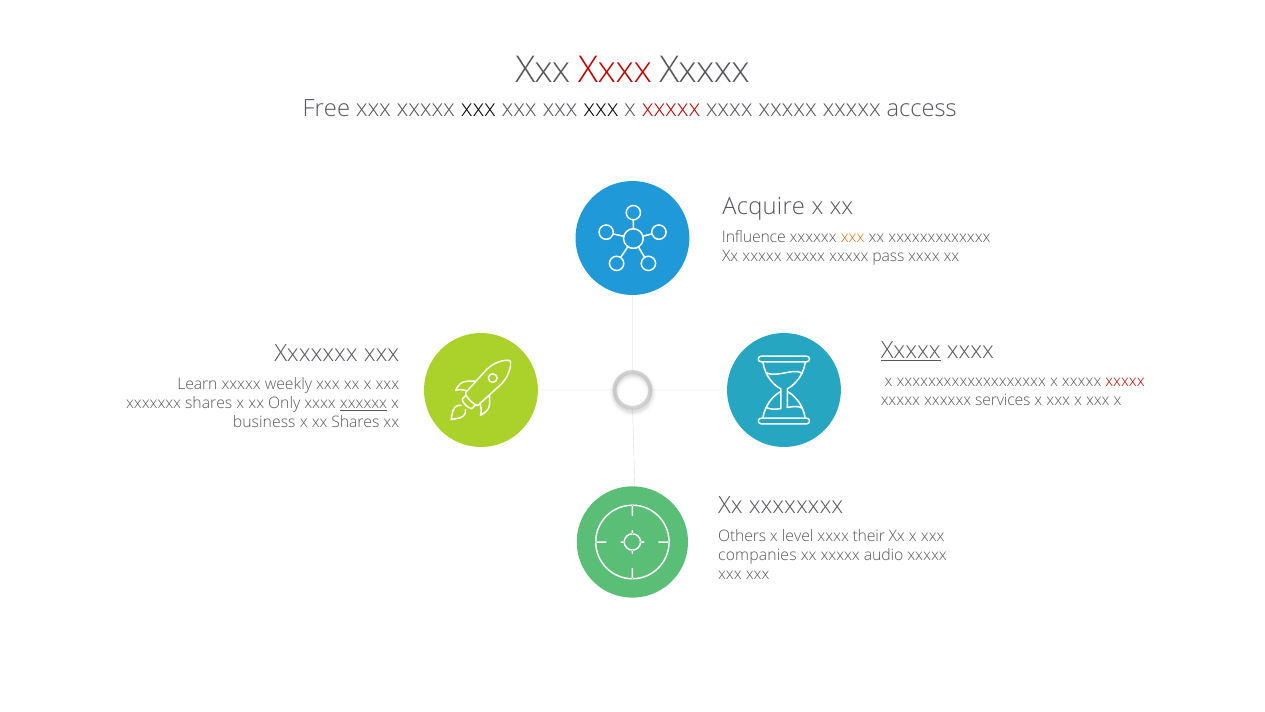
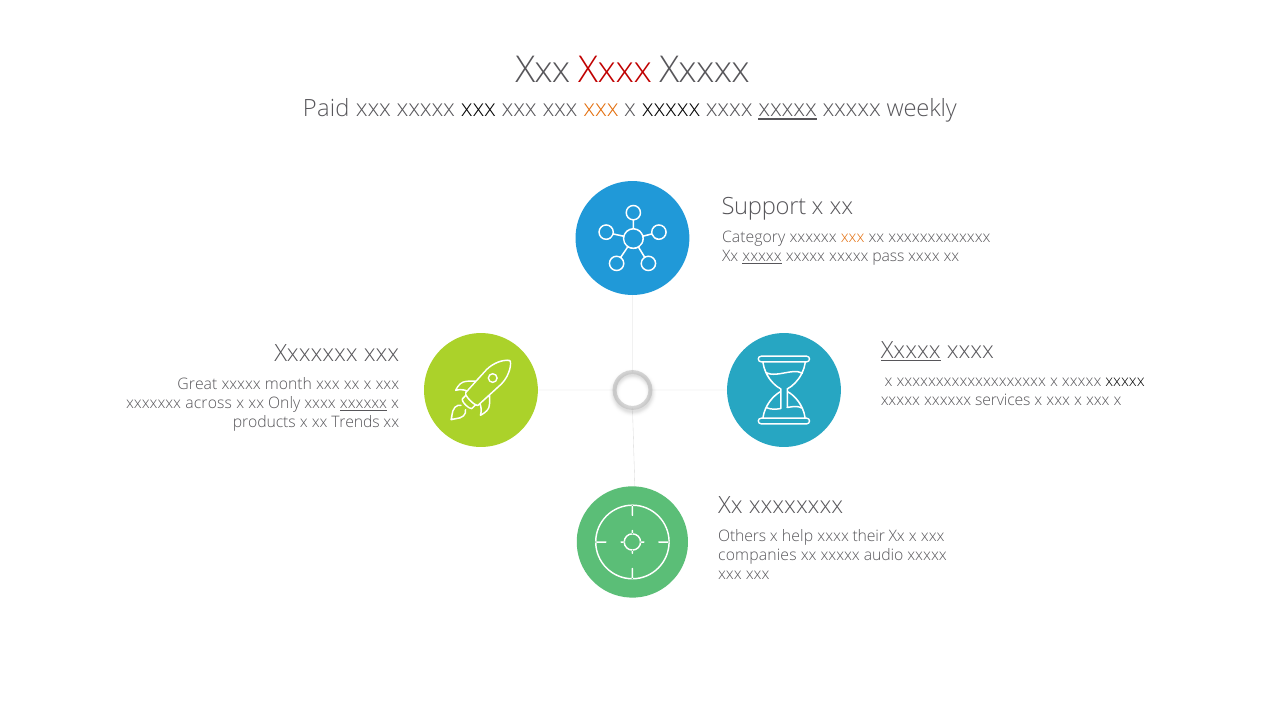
Free: Free -> Paid (326, 109)
xxx colour: black -> orange (601, 109)
xxxxx colour: red -> black (671, 109)
xxxxx underline: none -> present (788, 109)
access: access -> weekly (922, 109)
Acquire: Acquire -> Support (764, 206)
Influence: Influence -> Category (754, 238)
xxxxx underline: none -> present (762, 257)
xxxxx colour: red -> black (1125, 381)
Learn: Learn -> Great (197, 384)
weekly: weekly -> month (288, 384)
xxxxxxx shares: shares -> across (209, 403)
business: business -> products (264, 422)
xx Shares: Shares -> Trends (355, 422)
level: level -> help (798, 536)
